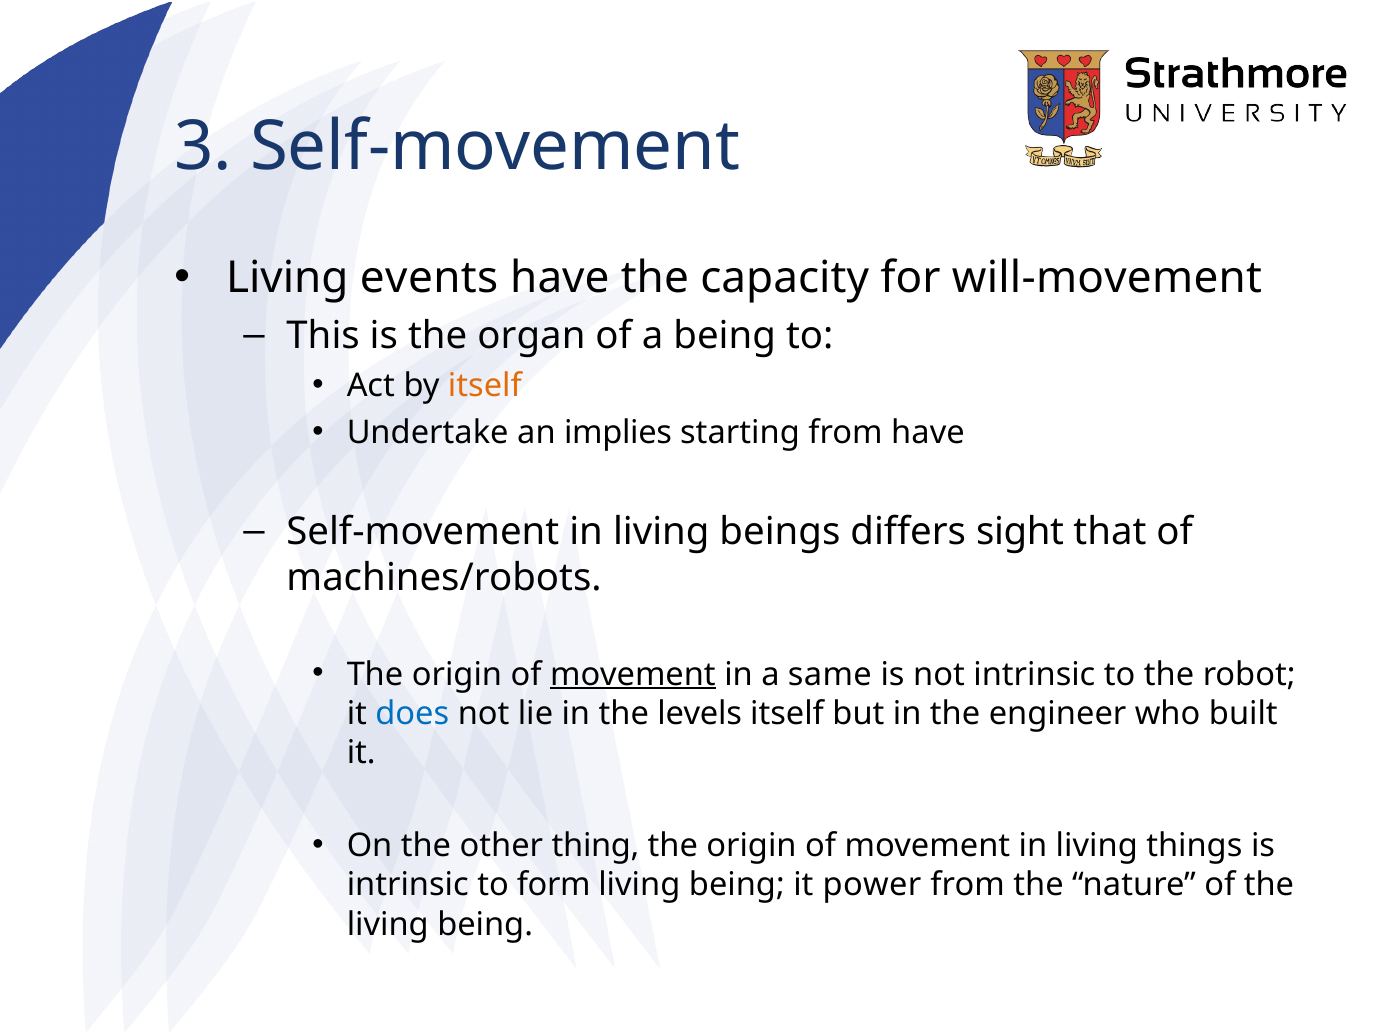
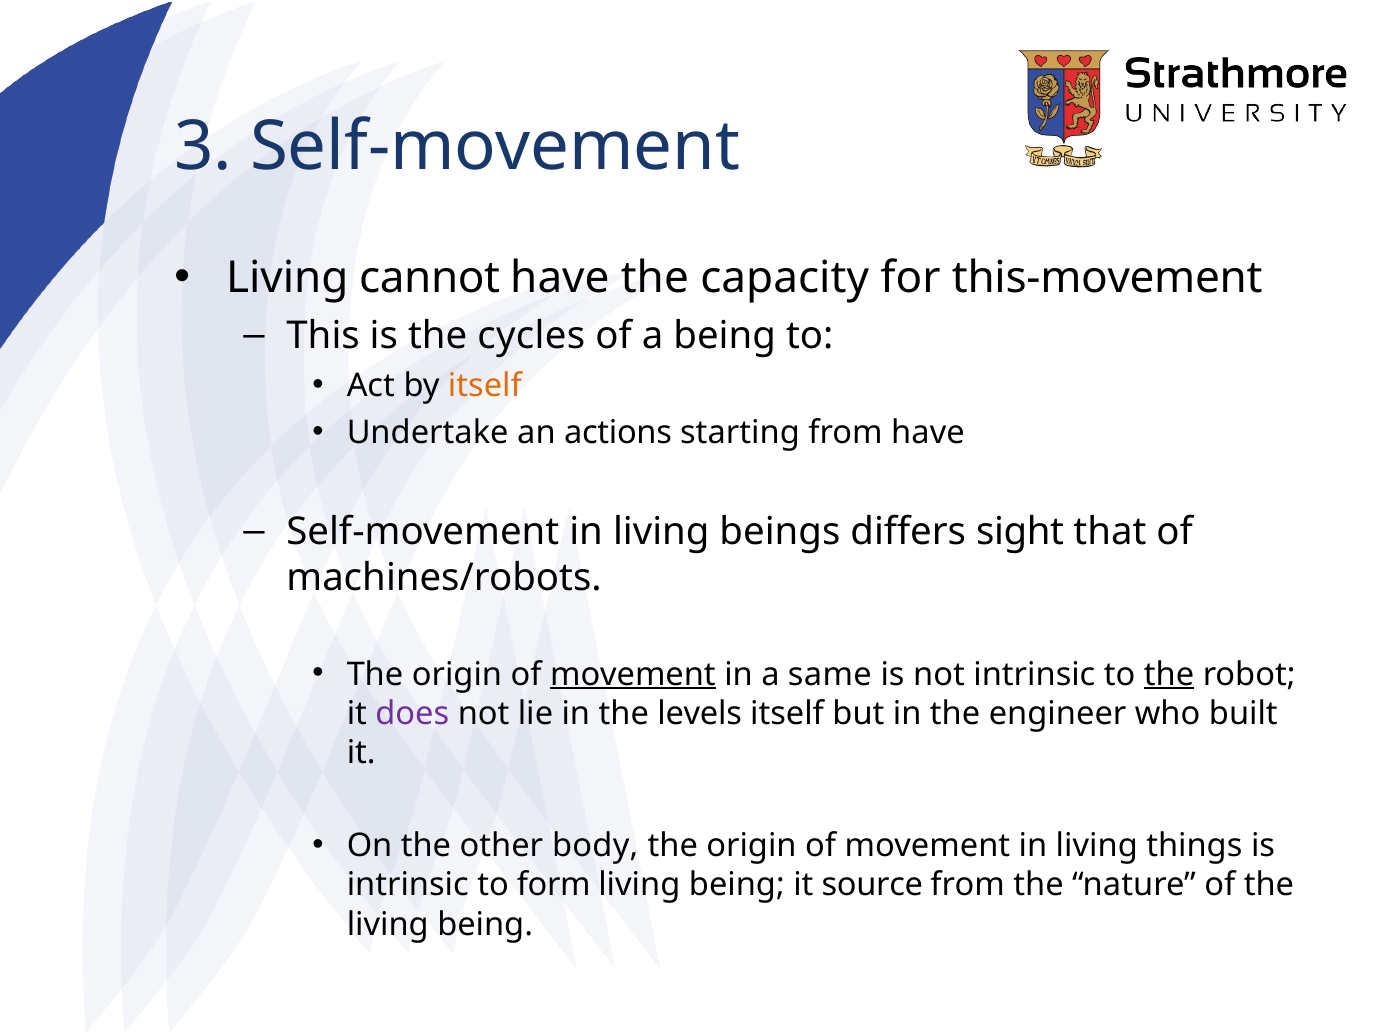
events: events -> cannot (430, 278)
will-movement: will-movement -> this-movement (1107, 278)
organ: organ -> cycles (531, 336)
implies: implies -> actions (618, 433)
the underline: none -> present (1169, 674)
does colour: blue -> purple (412, 713)
thing: thing -> body (595, 846)
power: power -> source (872, 885)
